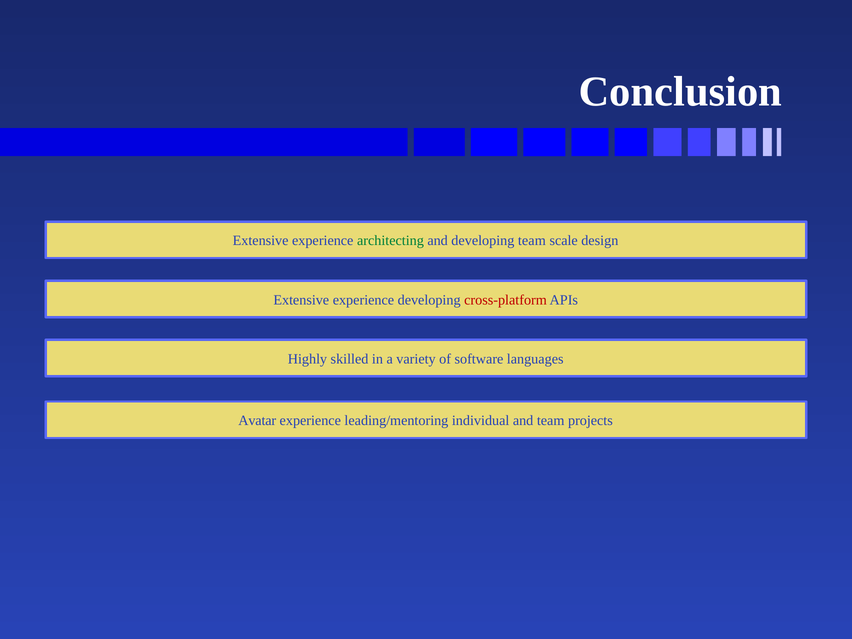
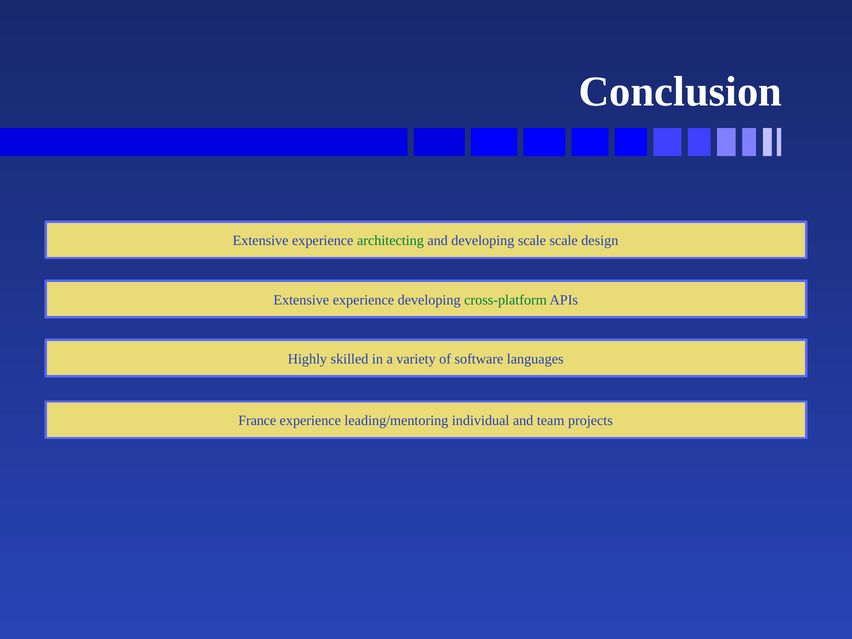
developing team: team -> scale (532, 241)
cross-platform colour: red -> green (505, 300)
Avatar: Avatar -> France (257, 421)
